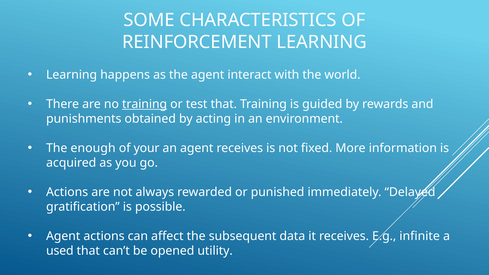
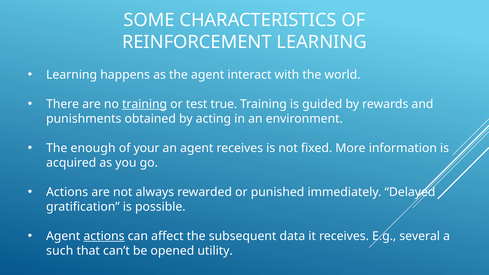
test that: that -> true (224, 104)
actions underline: none -> present (104, 236)
infinite: infinite -> several (420, 236)
used: used -> such (60, 251)
